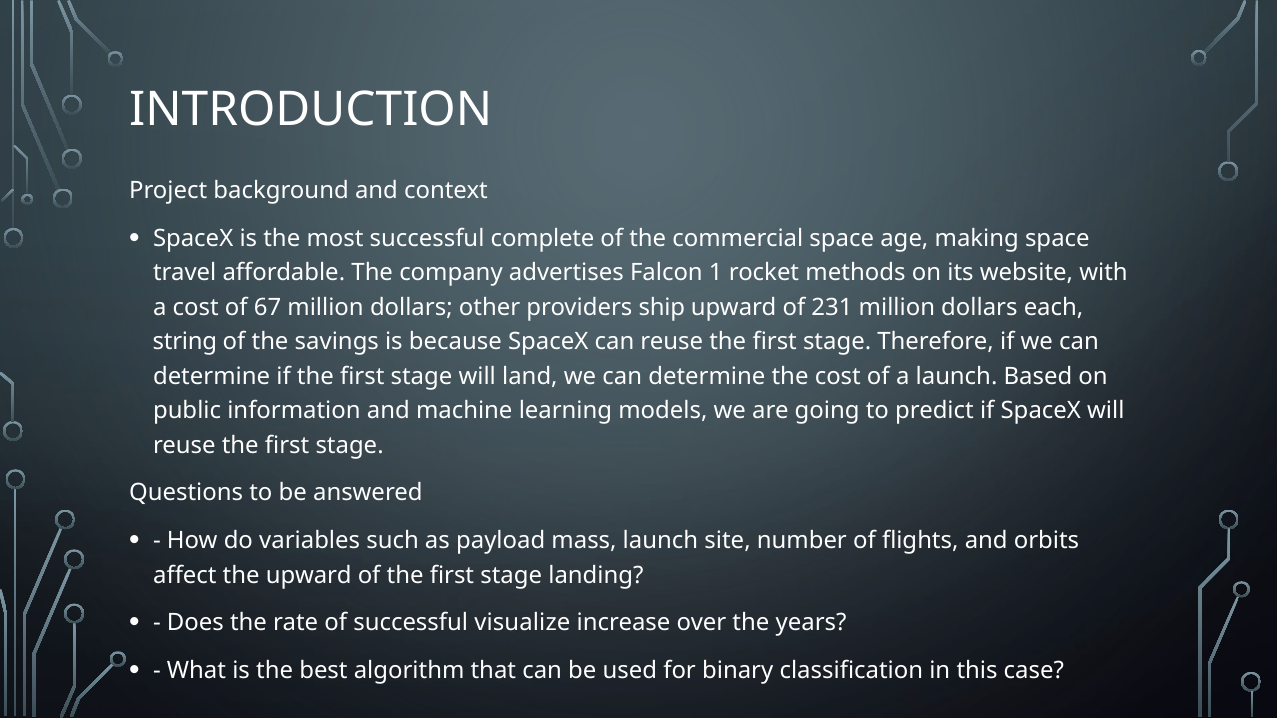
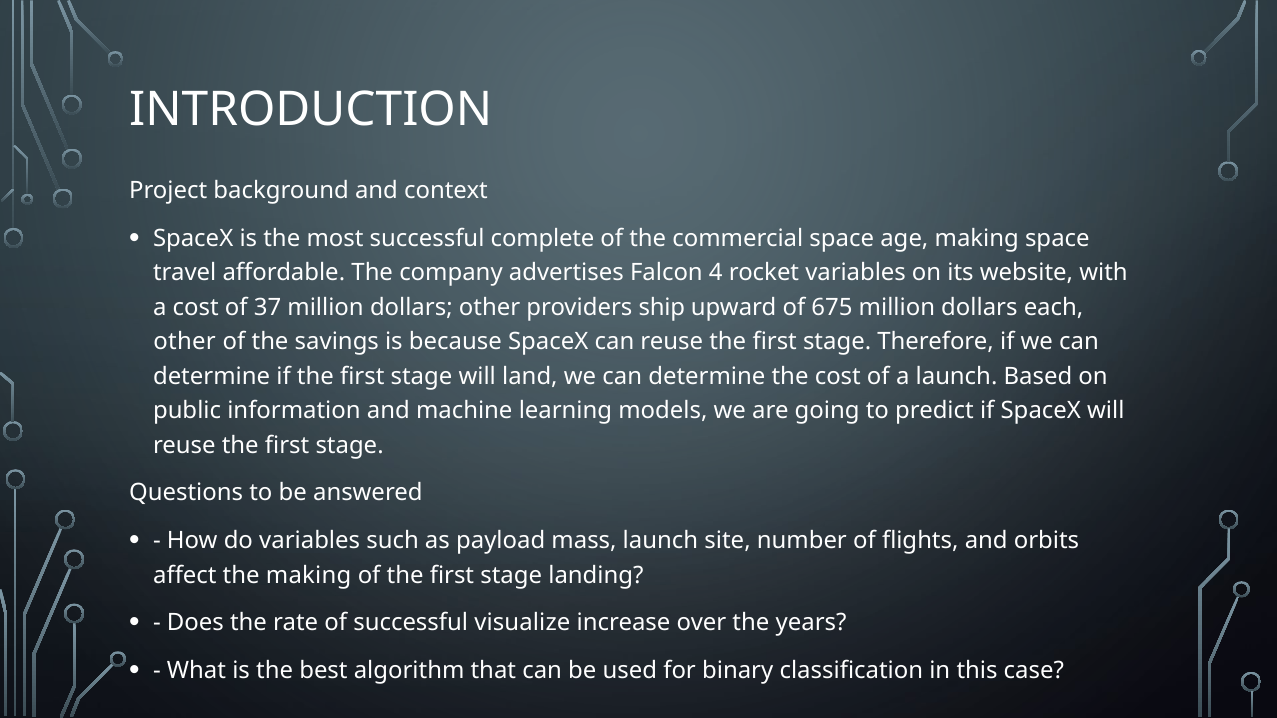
1: 1 -> 4 (716, 273)
rocket methods: methods -> variables (856, 273)
67: 67 -> 37 (268, 308)
231: 231 -> 675 (832, 308)
string: string -> other (185, 342)
the upward: upward -> making (309, 575)
